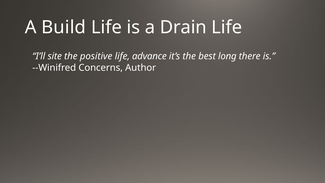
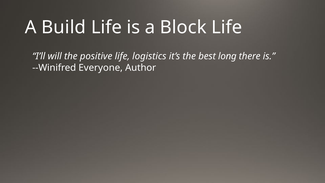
Drain: Drain -> Block (183, 27)
site: site -> will (55, 56)
advance: advance -> logistics (149, 56)
Concerns: Concerns -> Everyone (101, 68)
